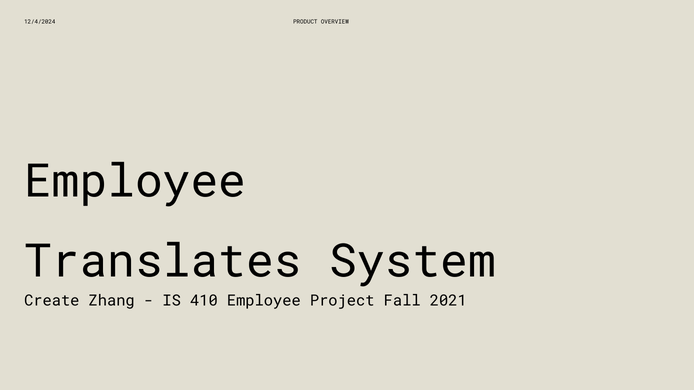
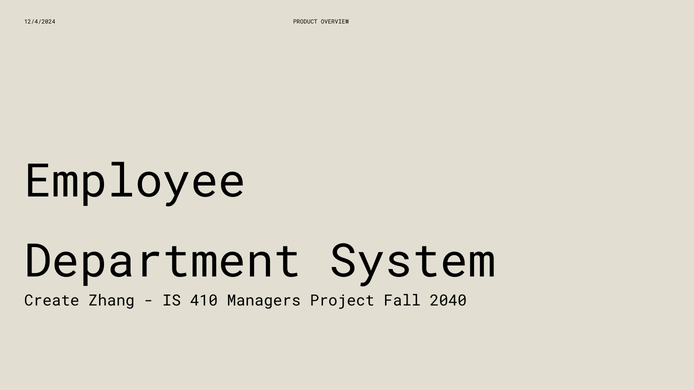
Translates: Translates -> Department (163, 262)
410 Employee: Employee -> Managers (264, 301)
2021: 2021 -> 2040 (448, 301)
